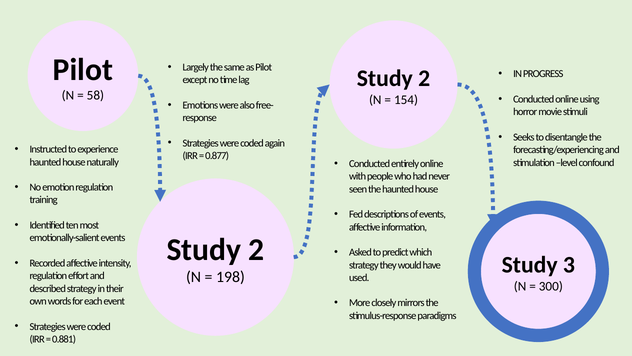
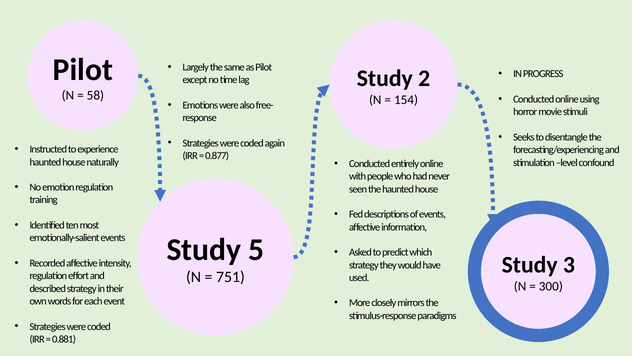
2: 2 -> 5 (256, 249)
198: 198 -> 751 (230, 277)
